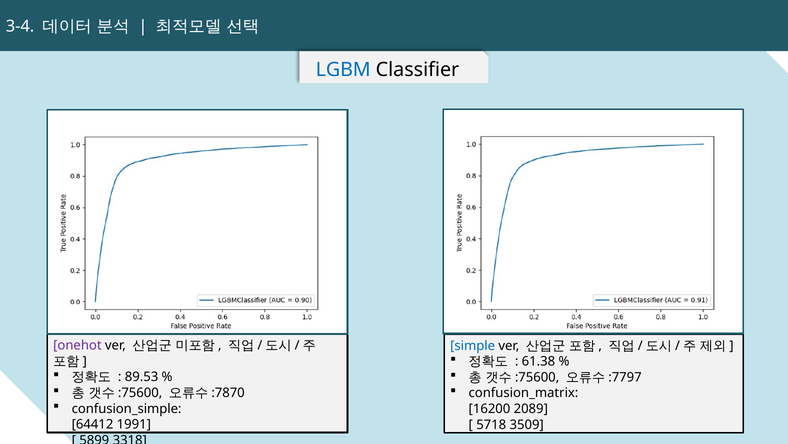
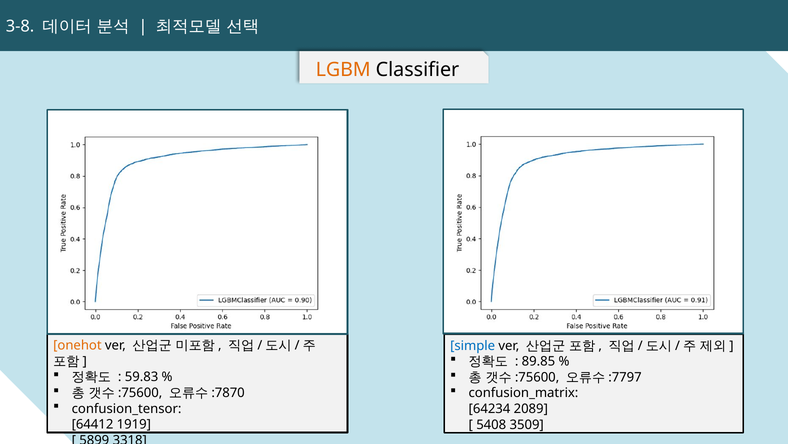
3-4: 3-4 -> 3-8 (20, 26)
LGBM colour: blue -> orange (343, 70)
onehot colour: purple -> orange (77, 345)
61.38: 61.38 -> 89.85 (538, 361)
89.53: 89.53 -> 59.83 (142, 377)
confusion_simple: confusion_simple -> confusion_tensor (127, 408)
16200: 16200 -> 64234 (489, 408)
1991: 1991 -> 1919 (134, 424)
5718: 5718 -> 5408 (491, 424)
